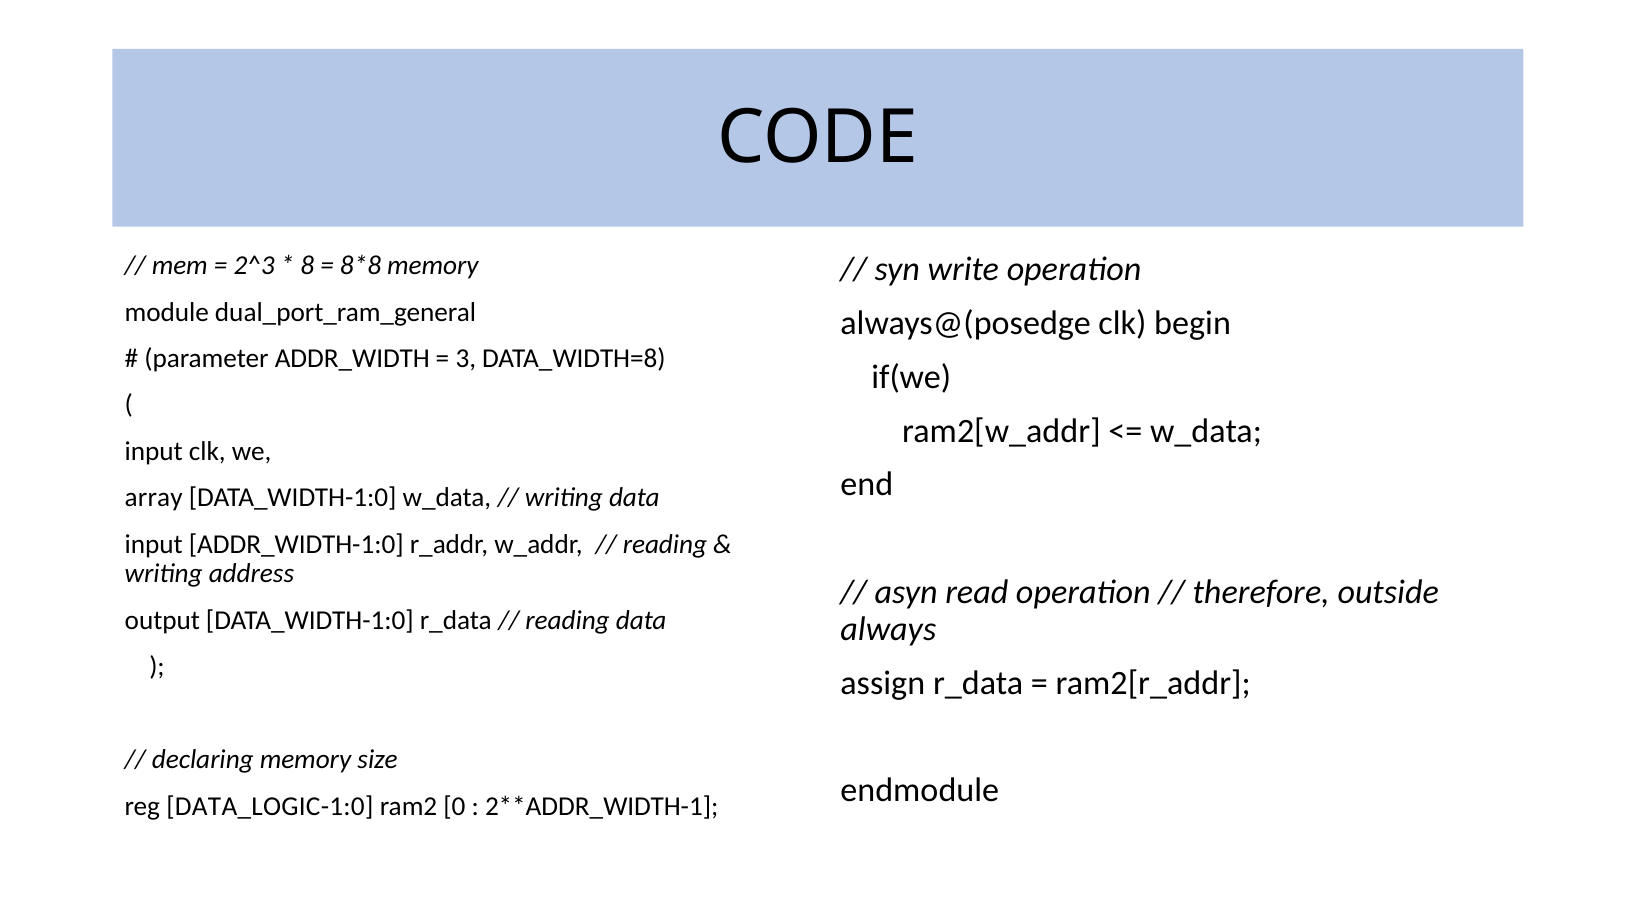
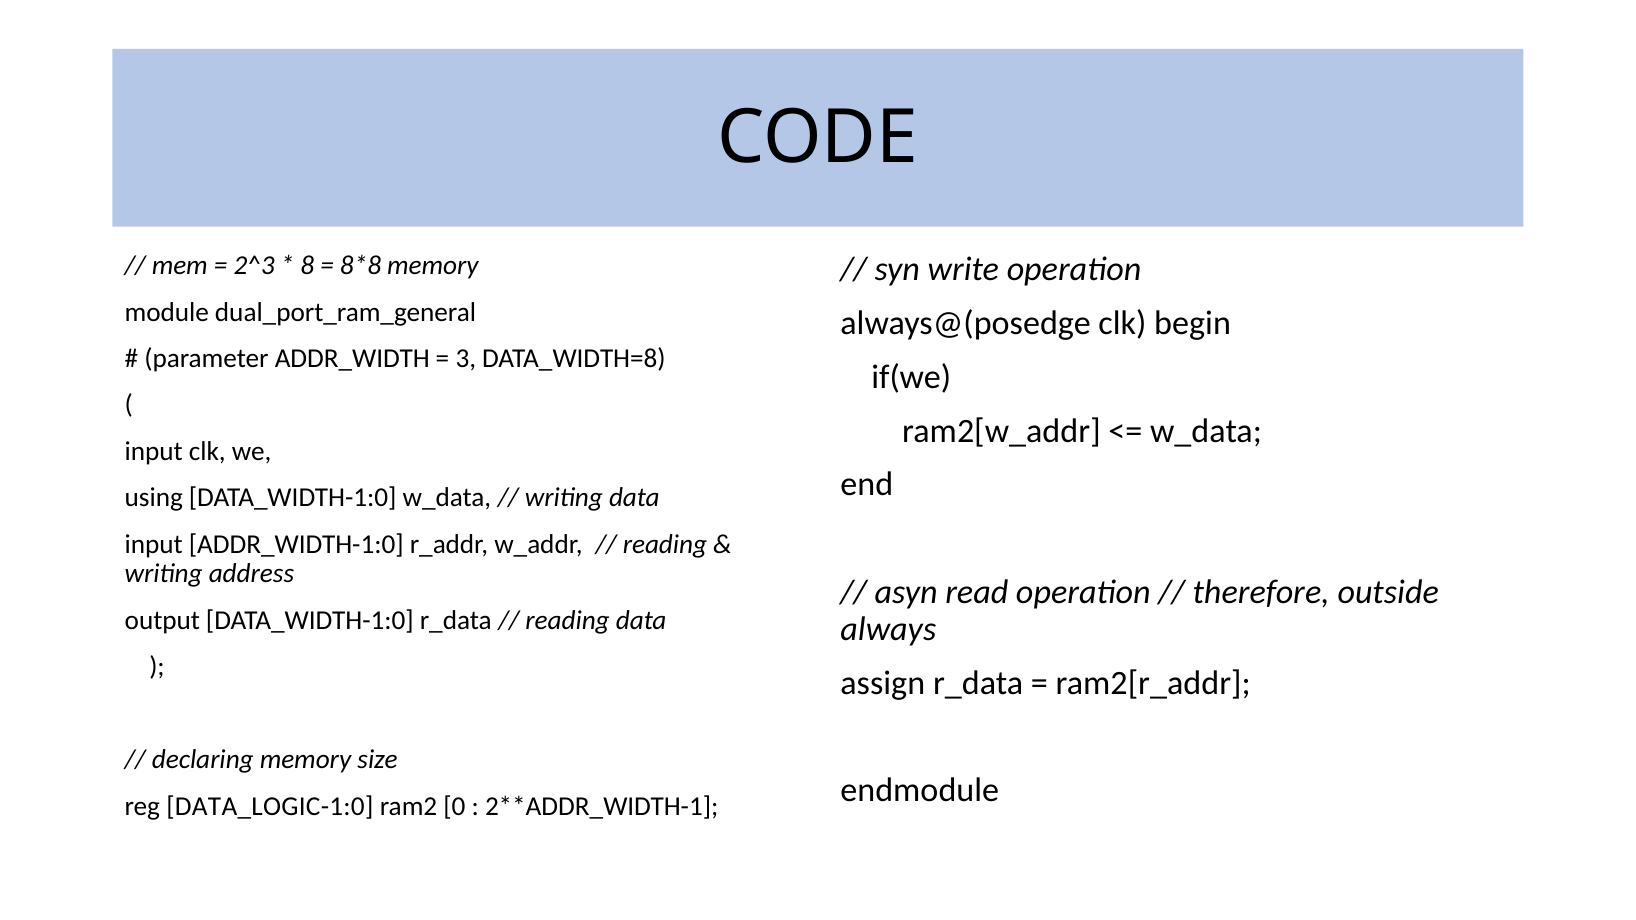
array: array -> using (154, 498)
